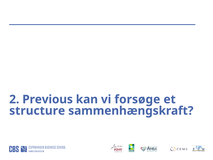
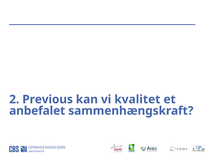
forsøge: forsøge -> kvalitet (137, 99)
structure: structure -> anbefalet (37, 111)
